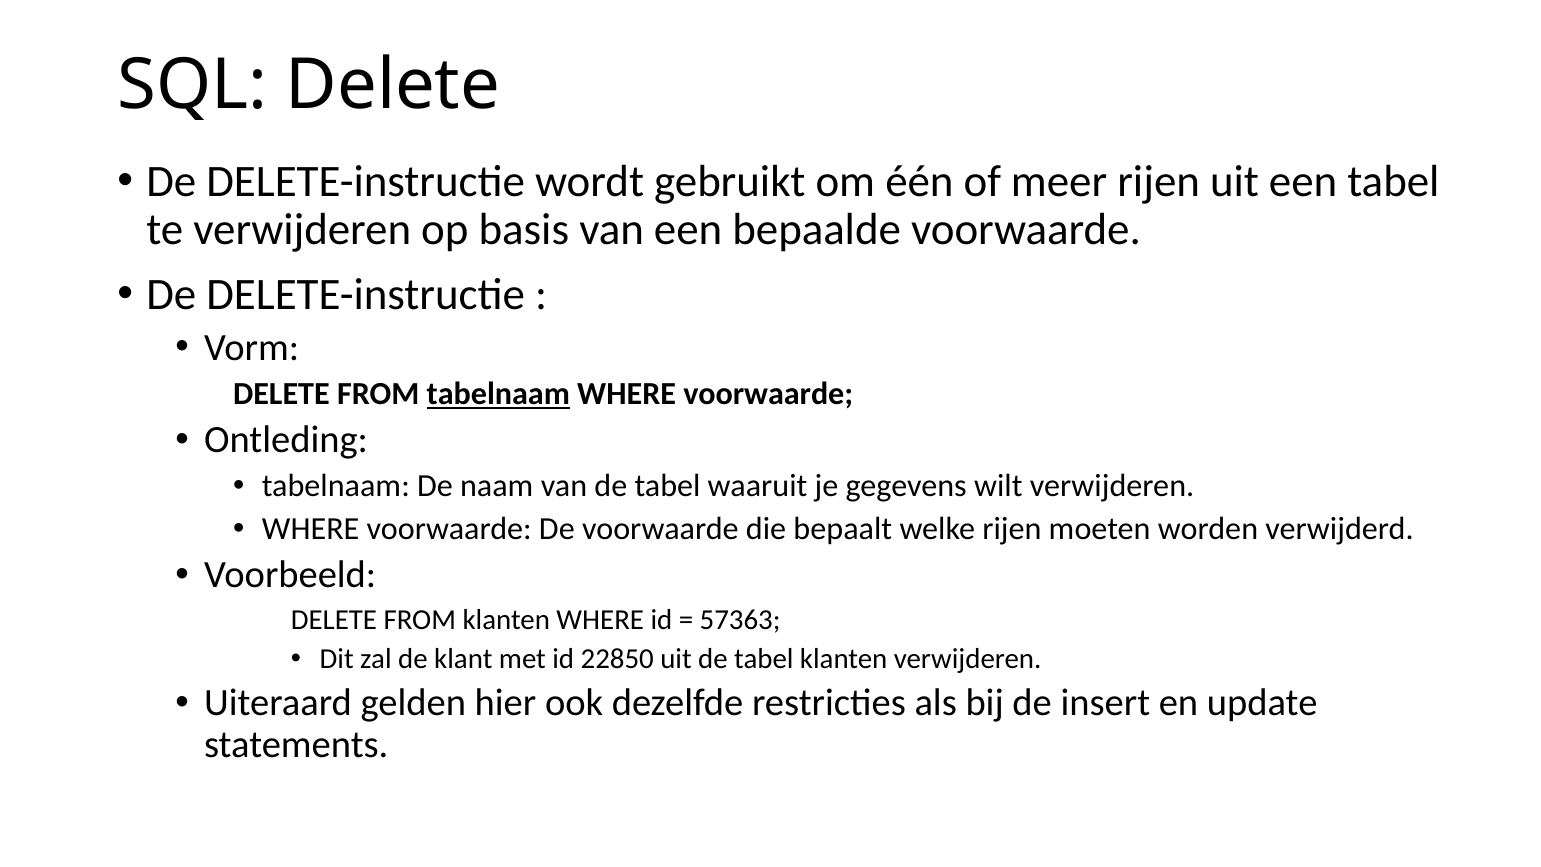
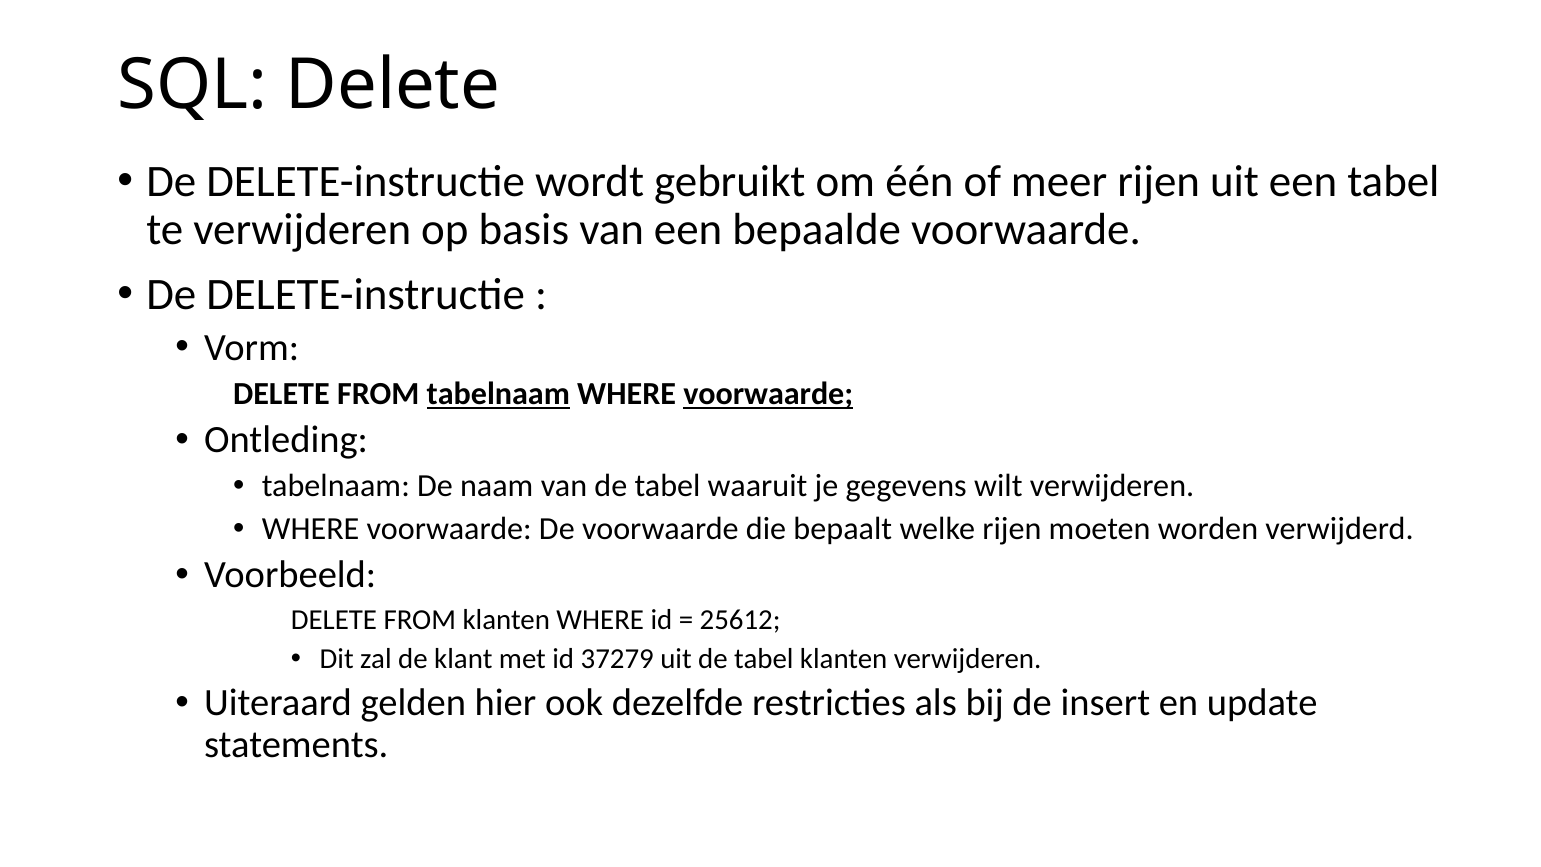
voorwaarde underline: none -> present (768, 394)
57363: 57363 -> 25612 (740, 619)
22850: 22850 -> 37279 (617, 659)
